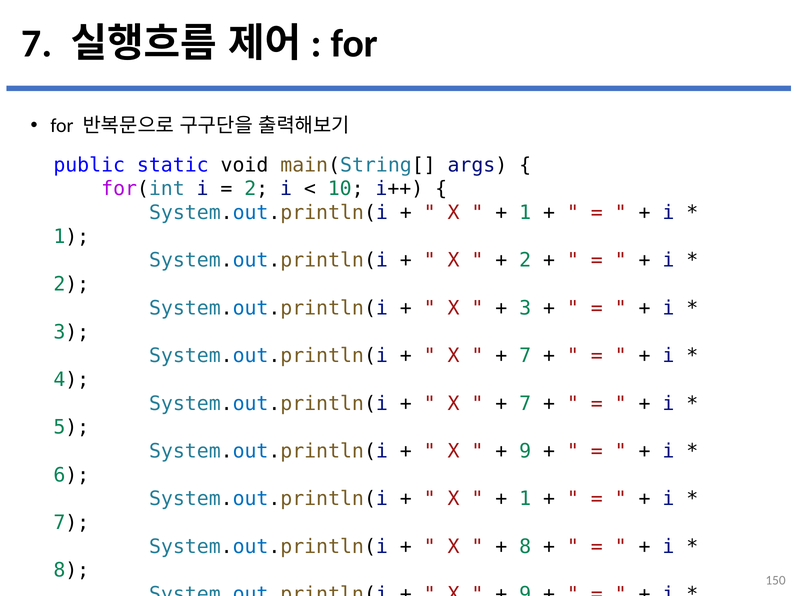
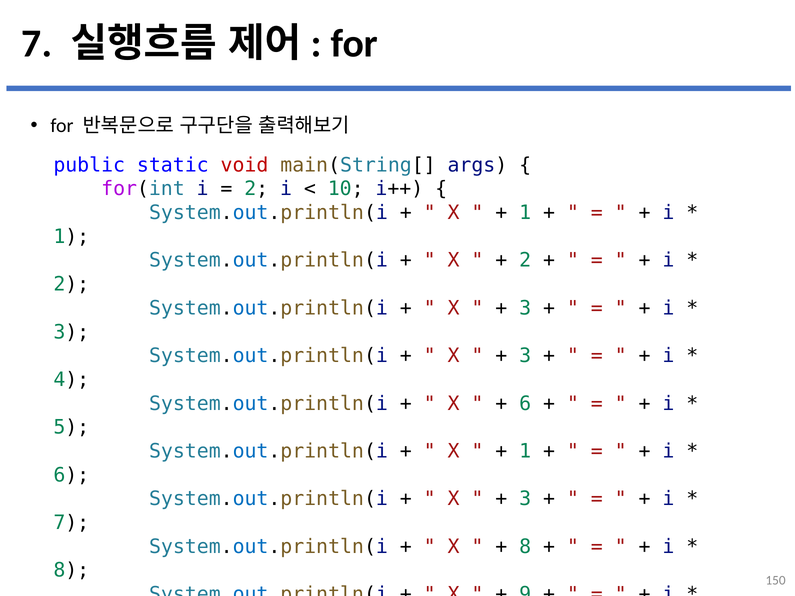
void colour: black -> red (244, 165)
7: 7 -> 3 (525, 356)
7: 7 -> 6 (525, 404)
9: 9 -> 1 (525, 451)
1: 1 -> 3 (525, 499)
